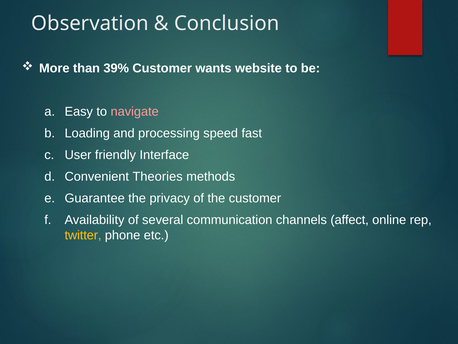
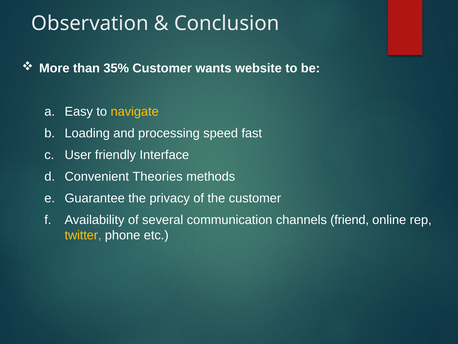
39%: 39% -> 35% (116, 68)
navigate colour: pink -> yellow (135, 111)
affect: affect -> friend (350, 220)
